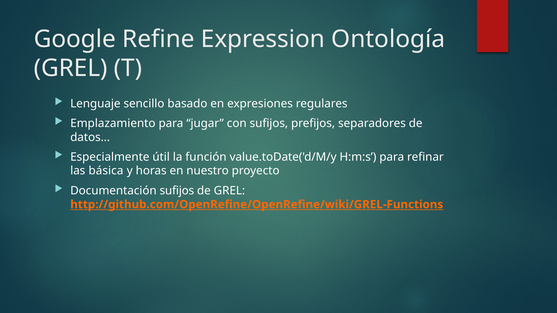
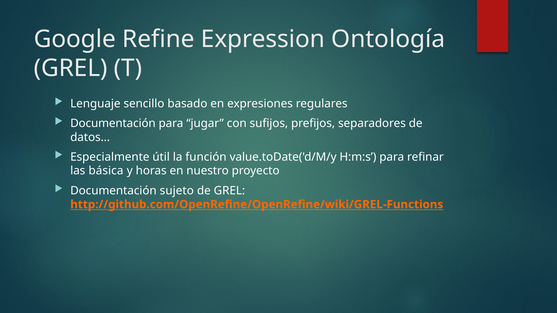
Emplazamiento: Emplazamiento -> Documentación (113, 123)
Documentación sufijos: sufijos -> sujeto (177, 191)
